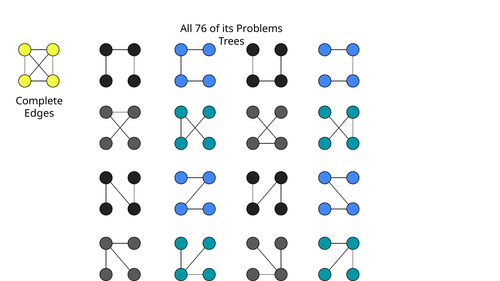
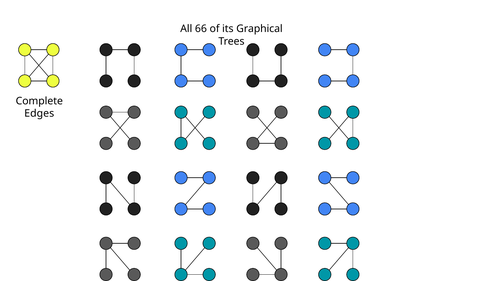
76: 76 -> 66 (201, 29)
Problems: Problems -> Graphical (259, 29)
